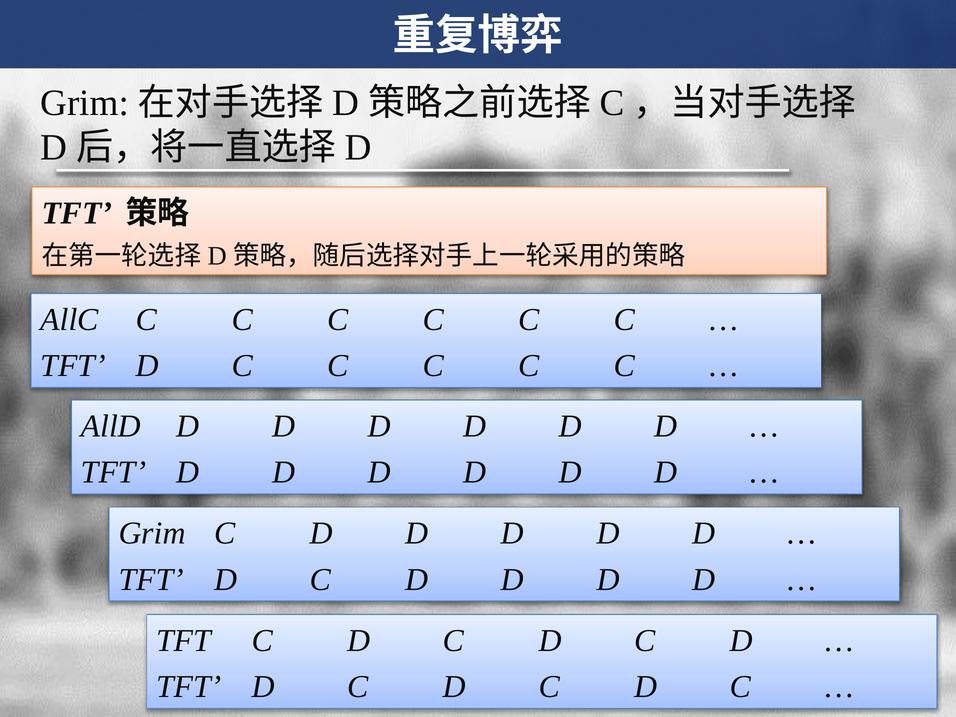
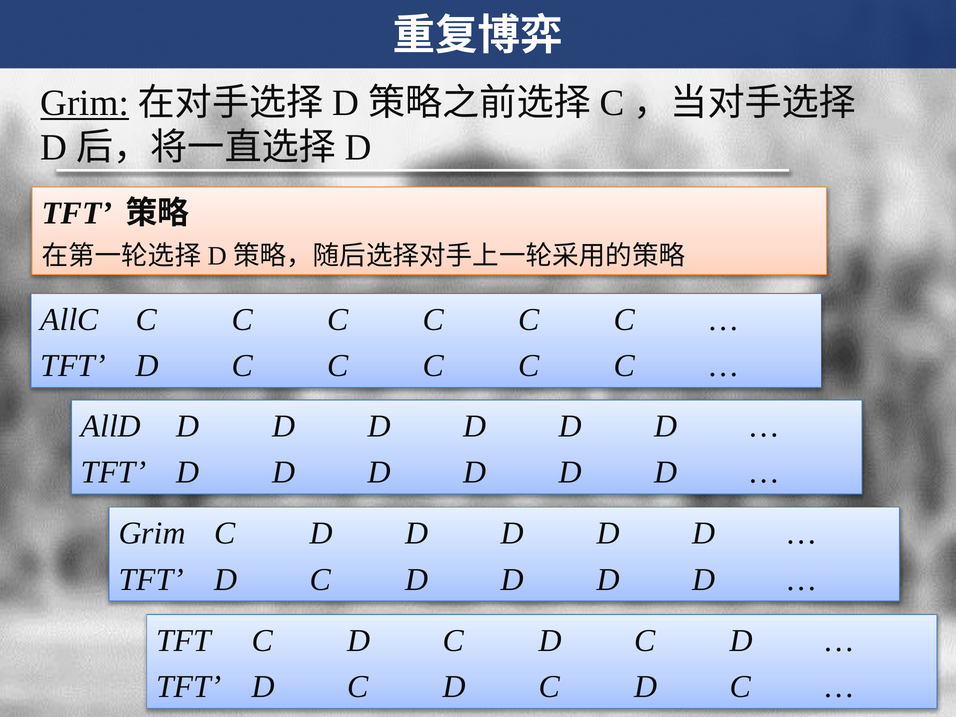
Grim underline: none -> present (85, 103)
